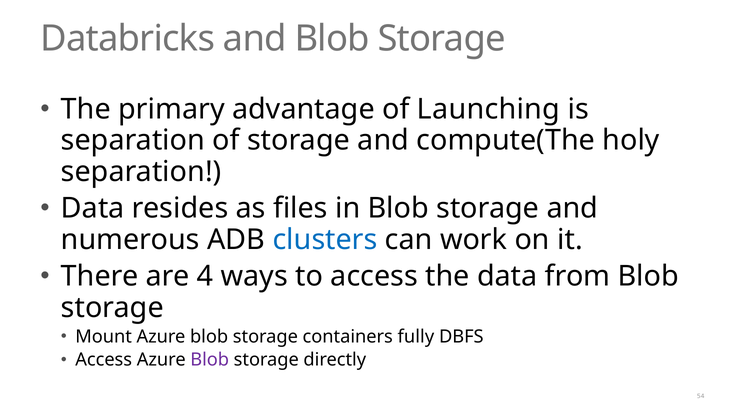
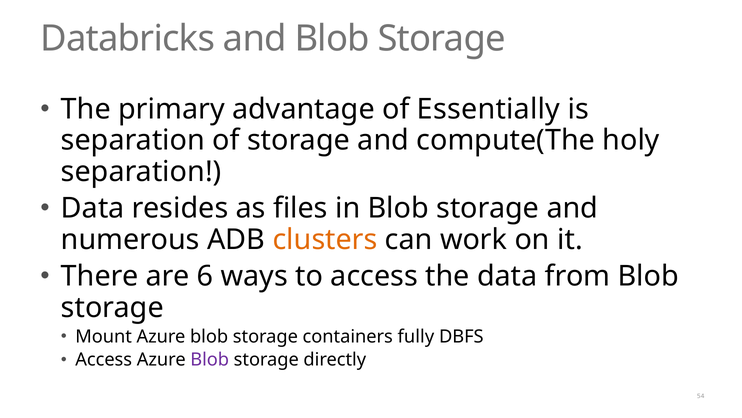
Launching: Launching -> Essentially (488, 109)
clusters colour: blue -> orange (325, 239)
4: 4 -> 6 (205, 276)
